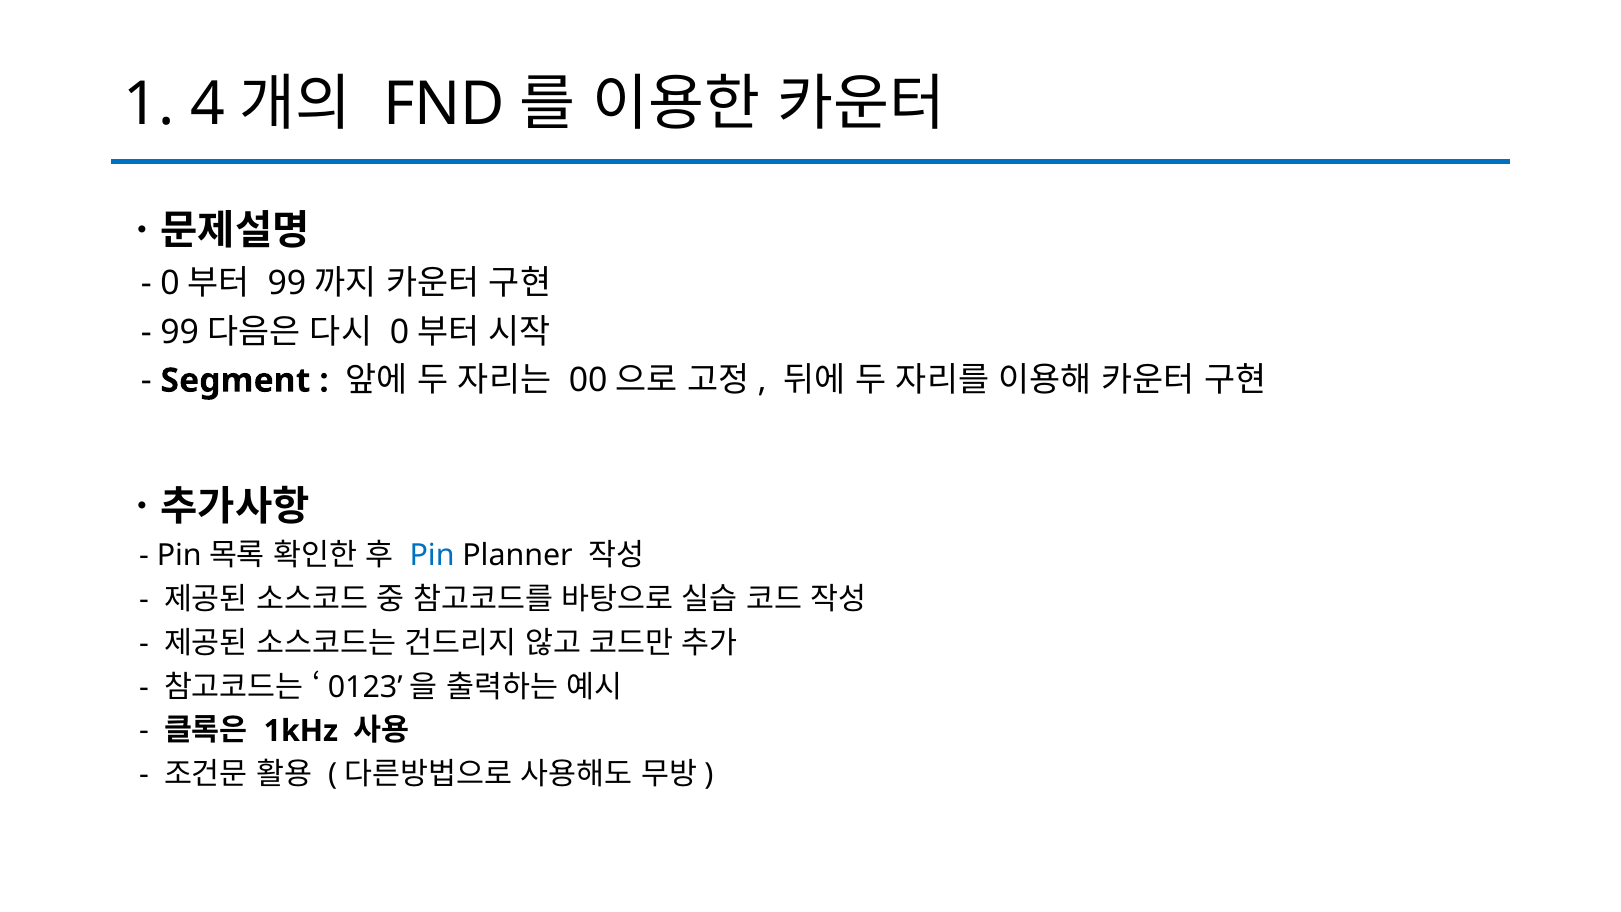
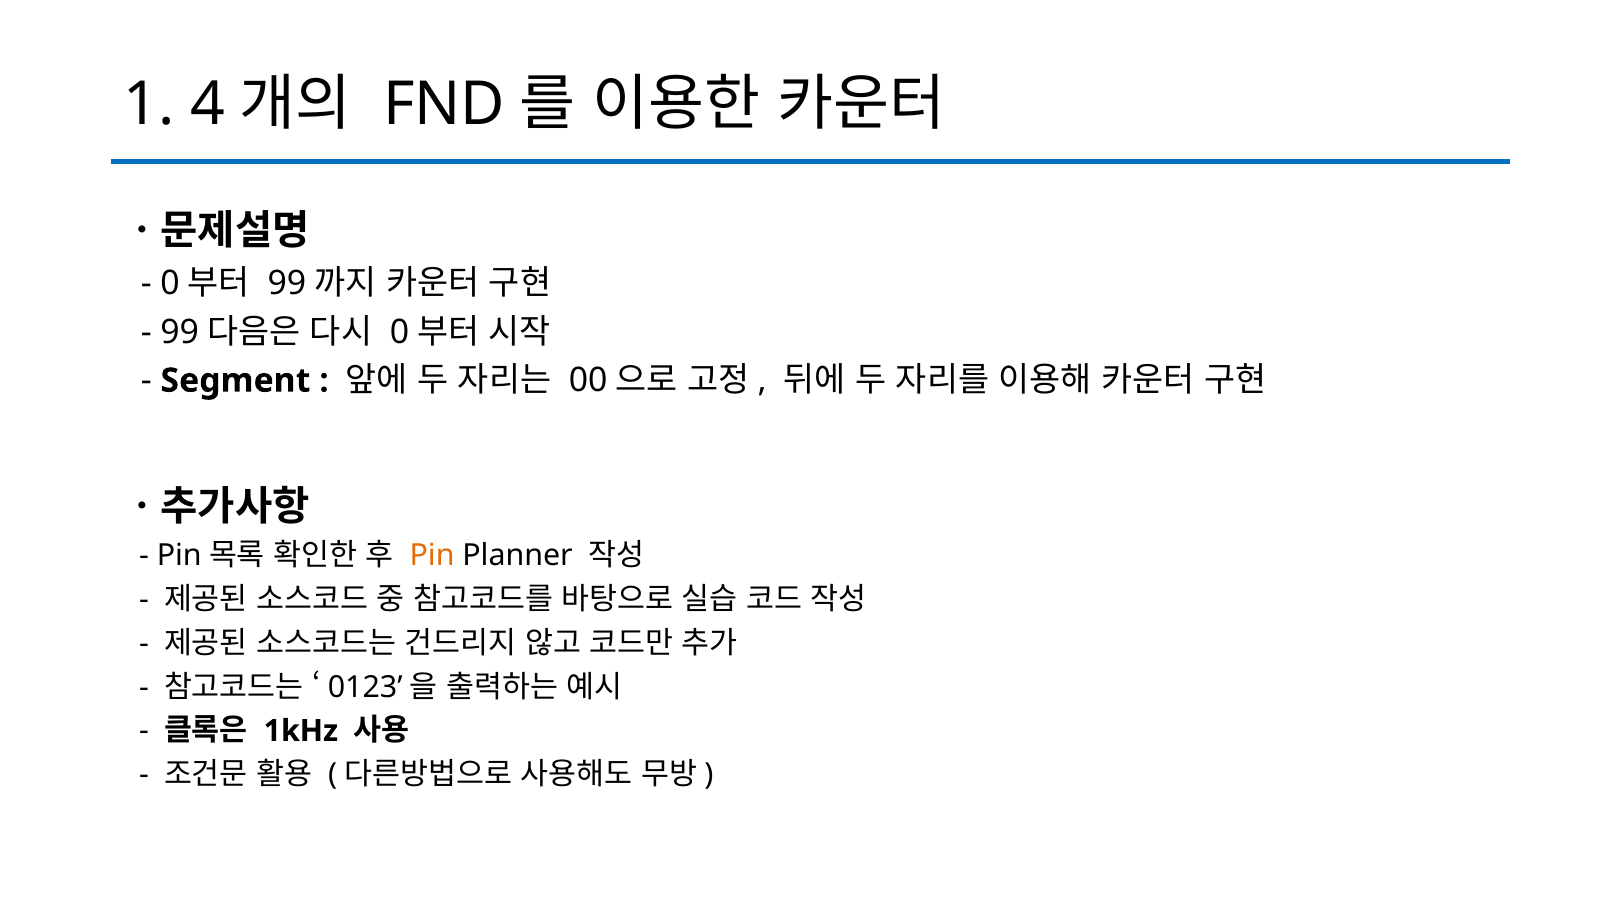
Pin colour: blue -> orange (432, 556)
